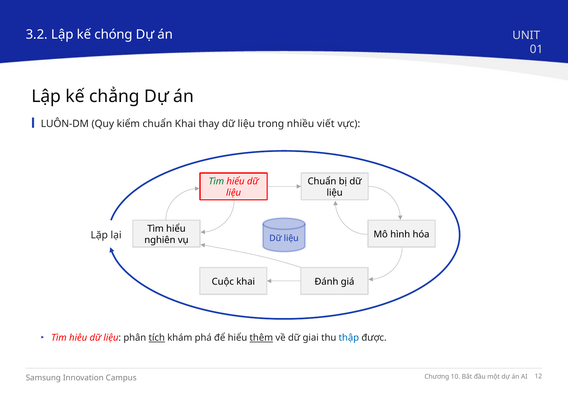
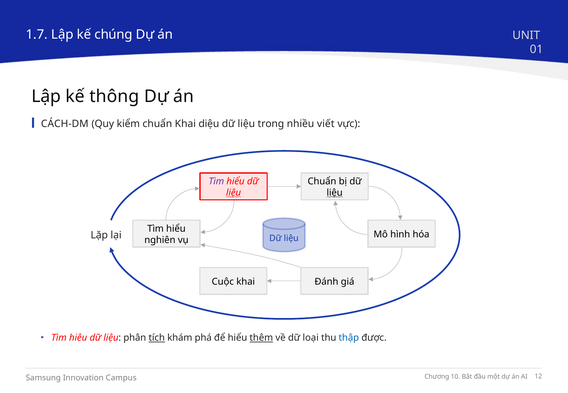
3.2: 3.2 -> 1.7 (37, 35)
chóng: chóng -> chúng (114, 35)
chẳng: chẳng -> thông (114, 96)
LUÔN-DM: LUÔN-DM -> CÁCH-DM (65, 124)
thay: thay -> diệu (209, 124)
Tìm colour: green -> purple (216, 182)
liệu underline: none -> present (234, 193)
liệu underline: none -> present (335, 193)
giai: giai -> loại (311, 338)
